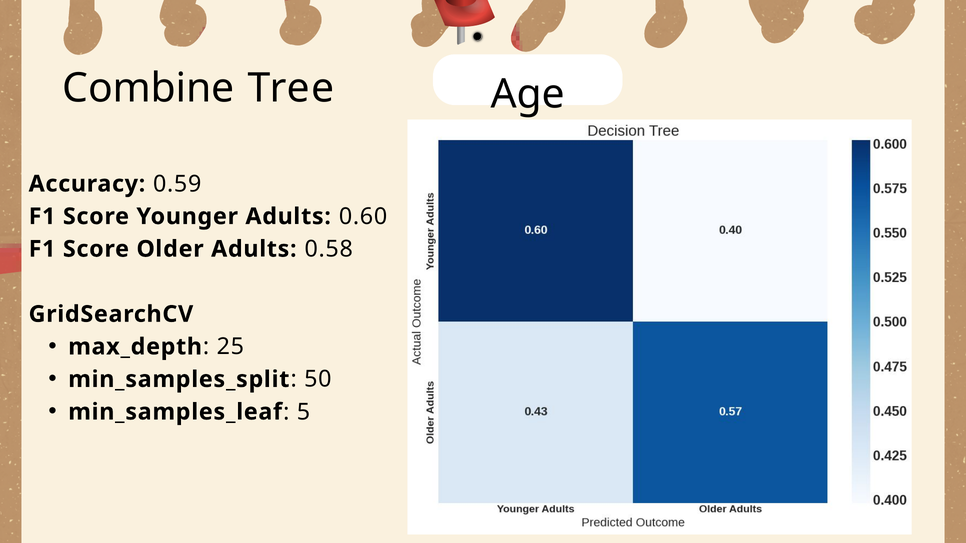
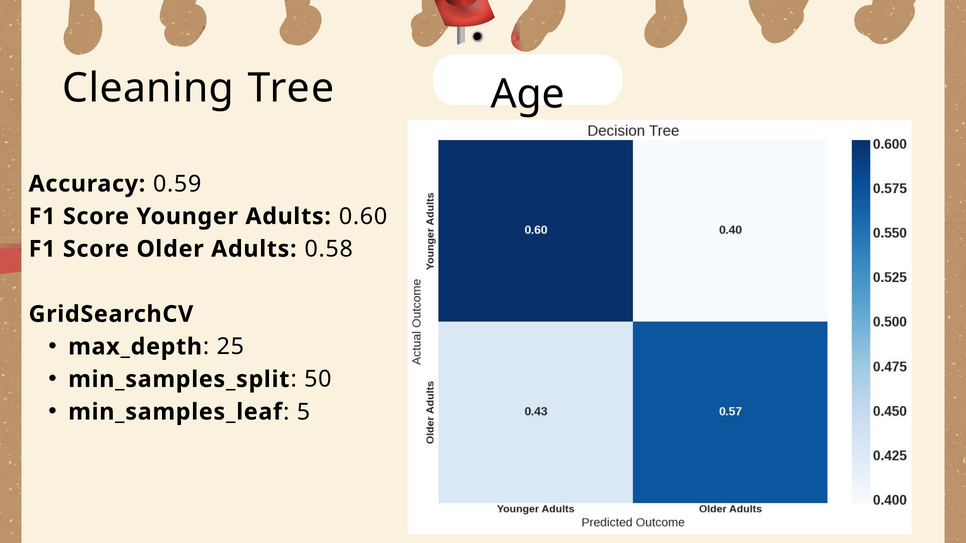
Combine: Combine -> Cleaning (148, 88)
